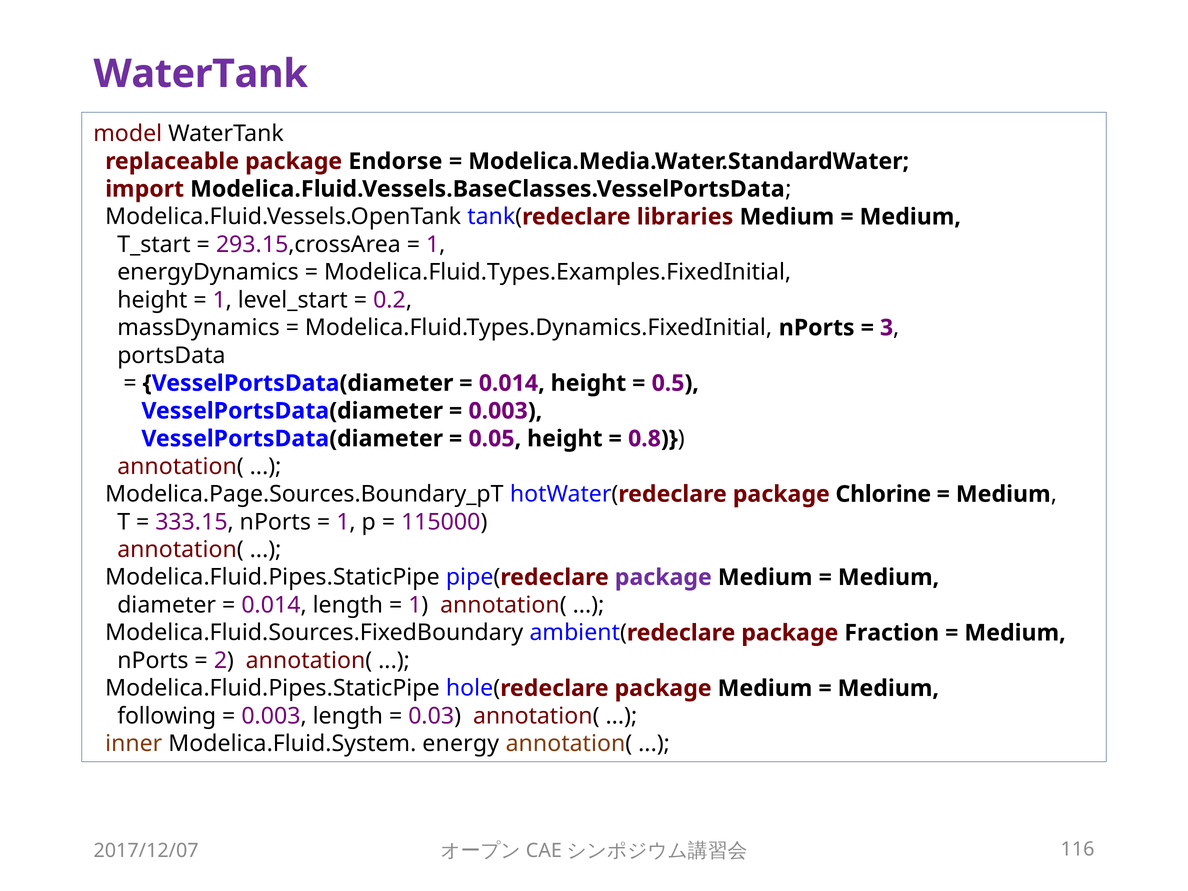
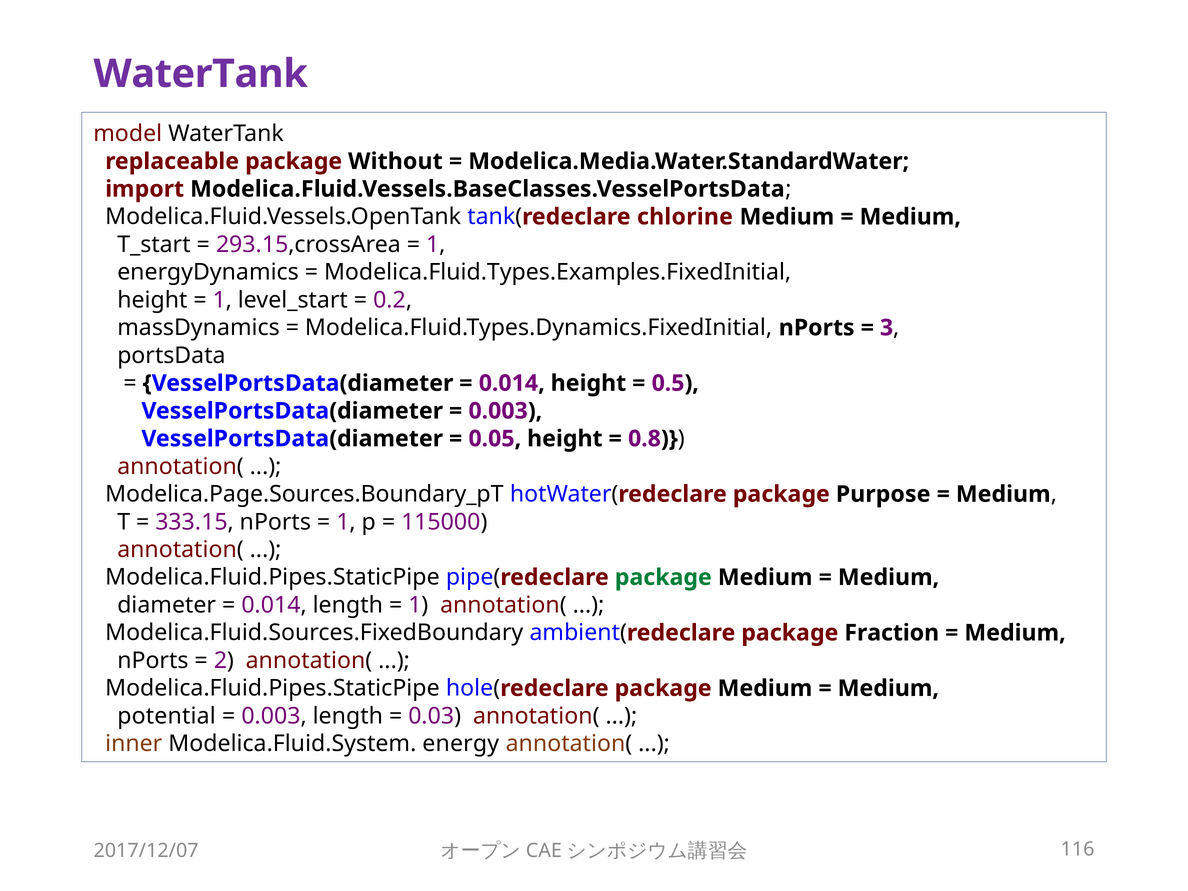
Endorse: Endorse -> Without (395, 161)
libraries: libraries -> chlorine (685, 217)
Chlorine: Chlorine -> Purpose (883, 494)
package colour: purple -> green (663, 577)
following: following -> potential (167, 716)
